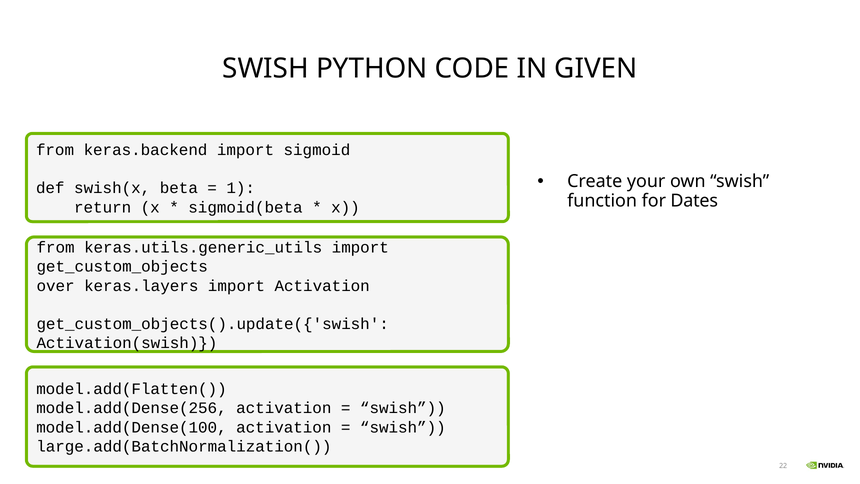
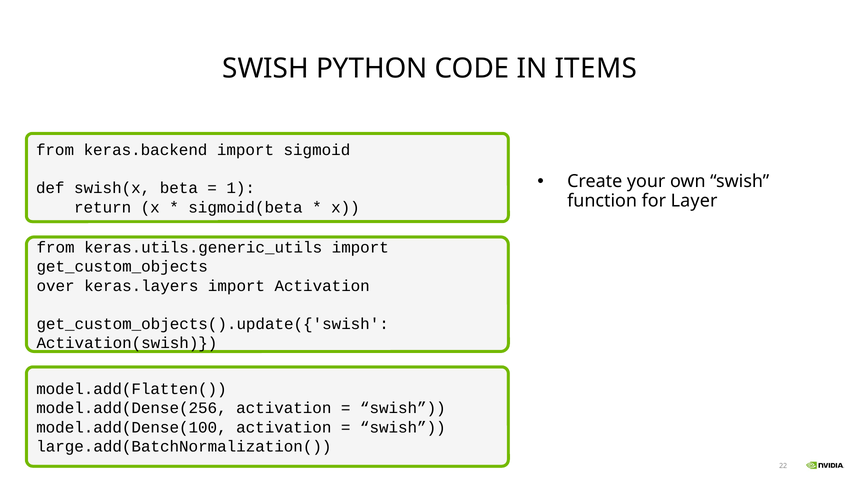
GIVEN: GIVEN -> ITEMS (596, 68)
Dates: Dates -> Layer (694, 201)
